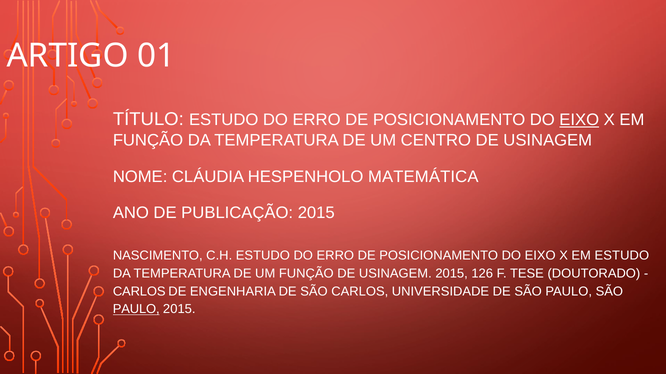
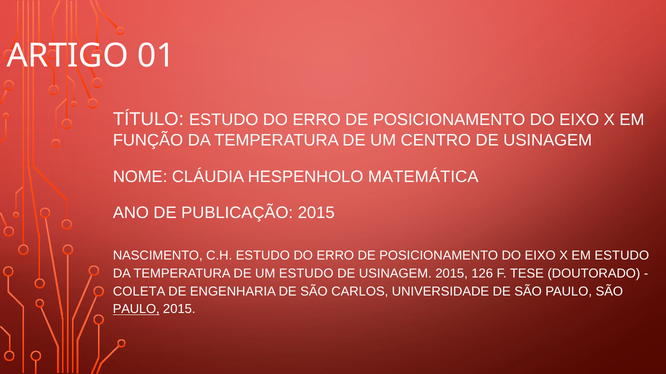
EIXO underline: present -> none (579, 120)
UM FUNÇÃO: FUNÇÃO -> ESTUDO (306, 274)
CARLOS: CARLOS -> COLETA (139, 292)
